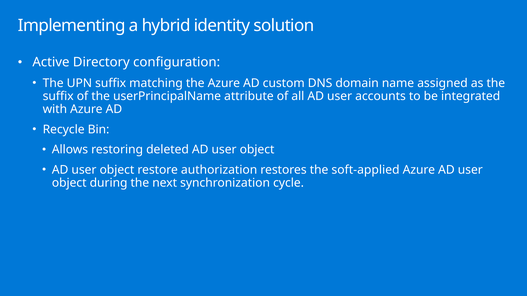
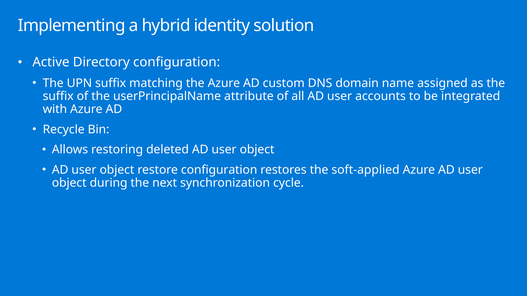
restore authorization: authorization -> configuration (219, 170)
